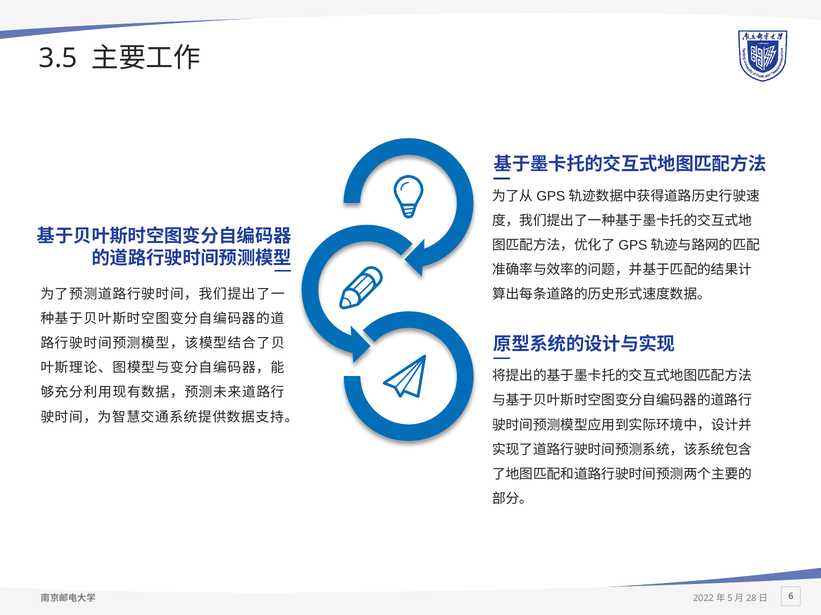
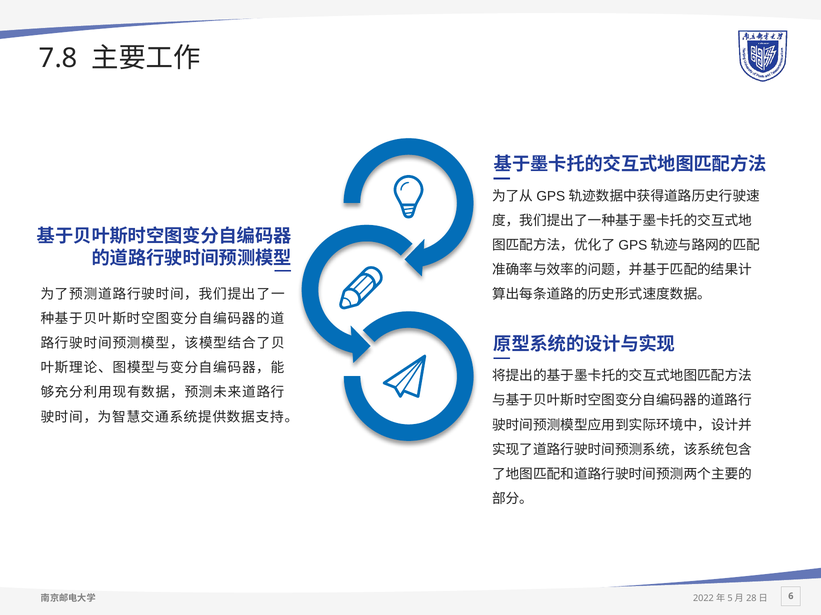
3.5: 3.5 -> 7.8 (58, 58)
